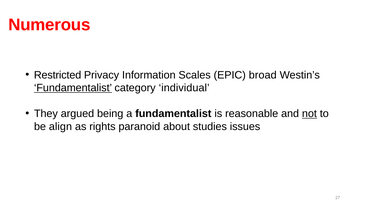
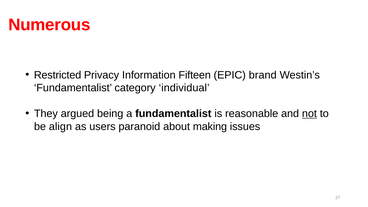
Scales: Scales -> Fifteen (195, 75)
broad: broad -> brand (263, 75)
Fundamentalist underline: present -> none (73, 88)
rights: rights -> users (102, 127)
studies: studies -> making (210, 127)
